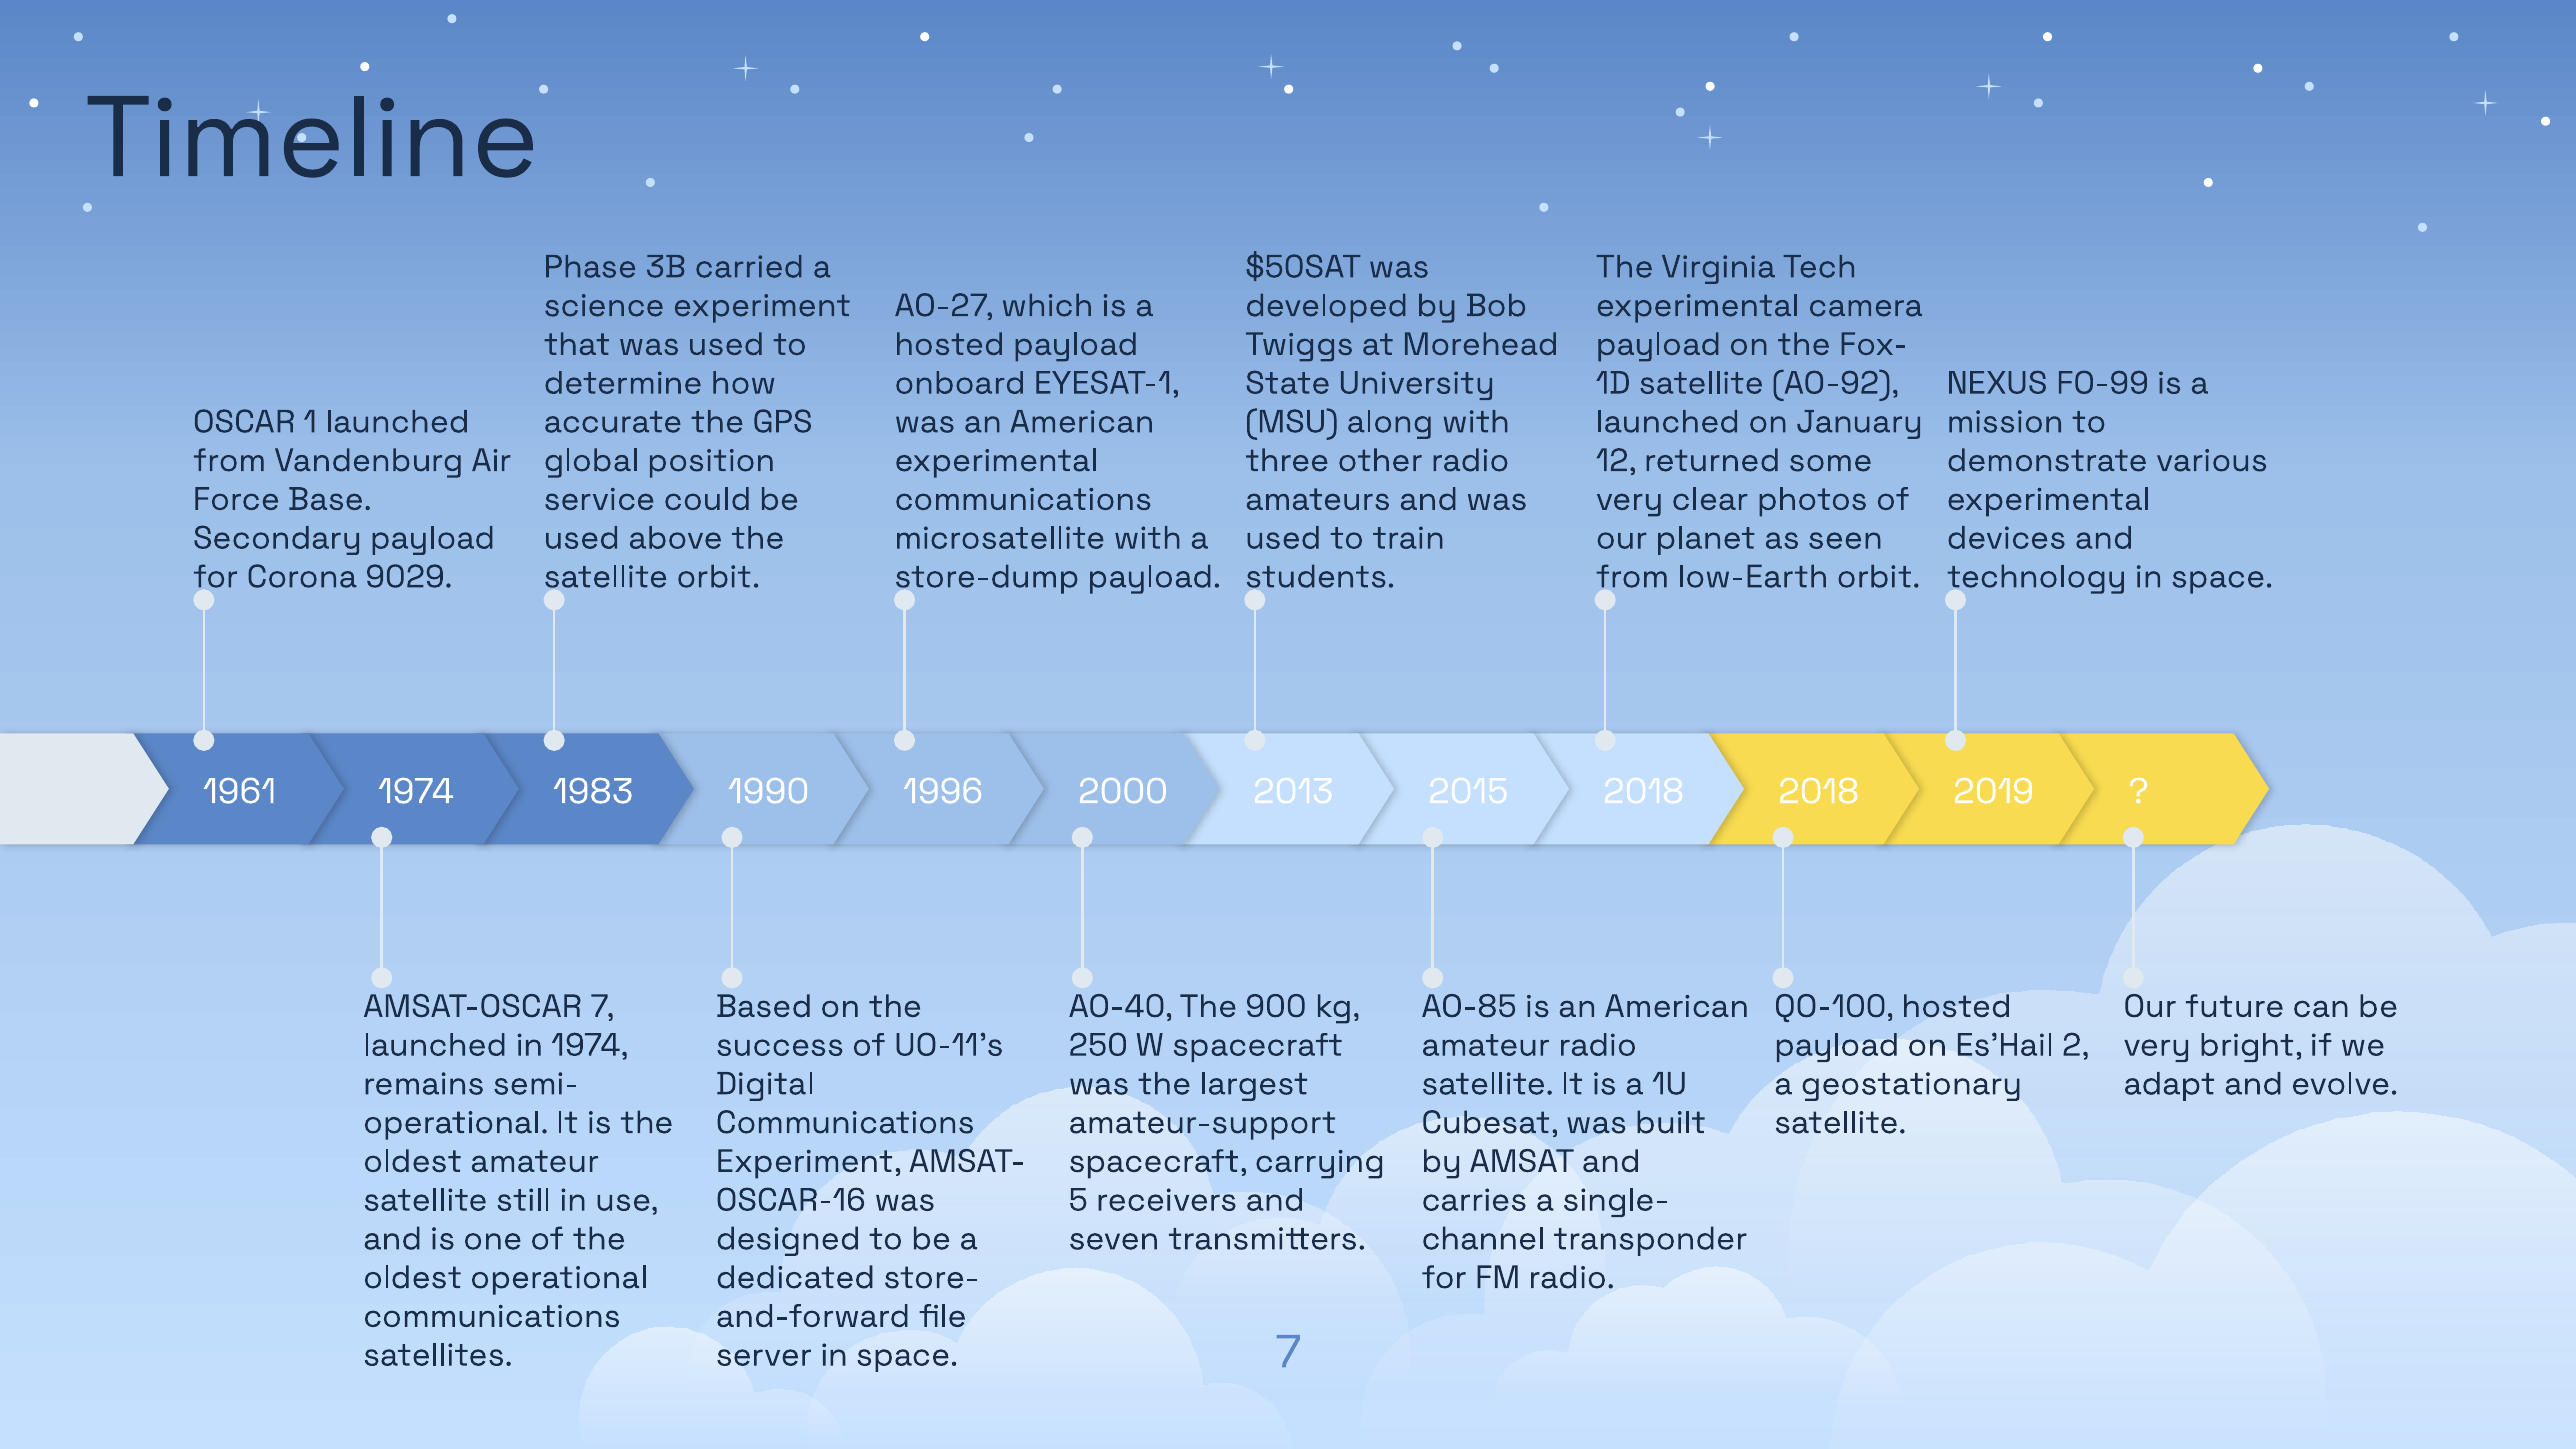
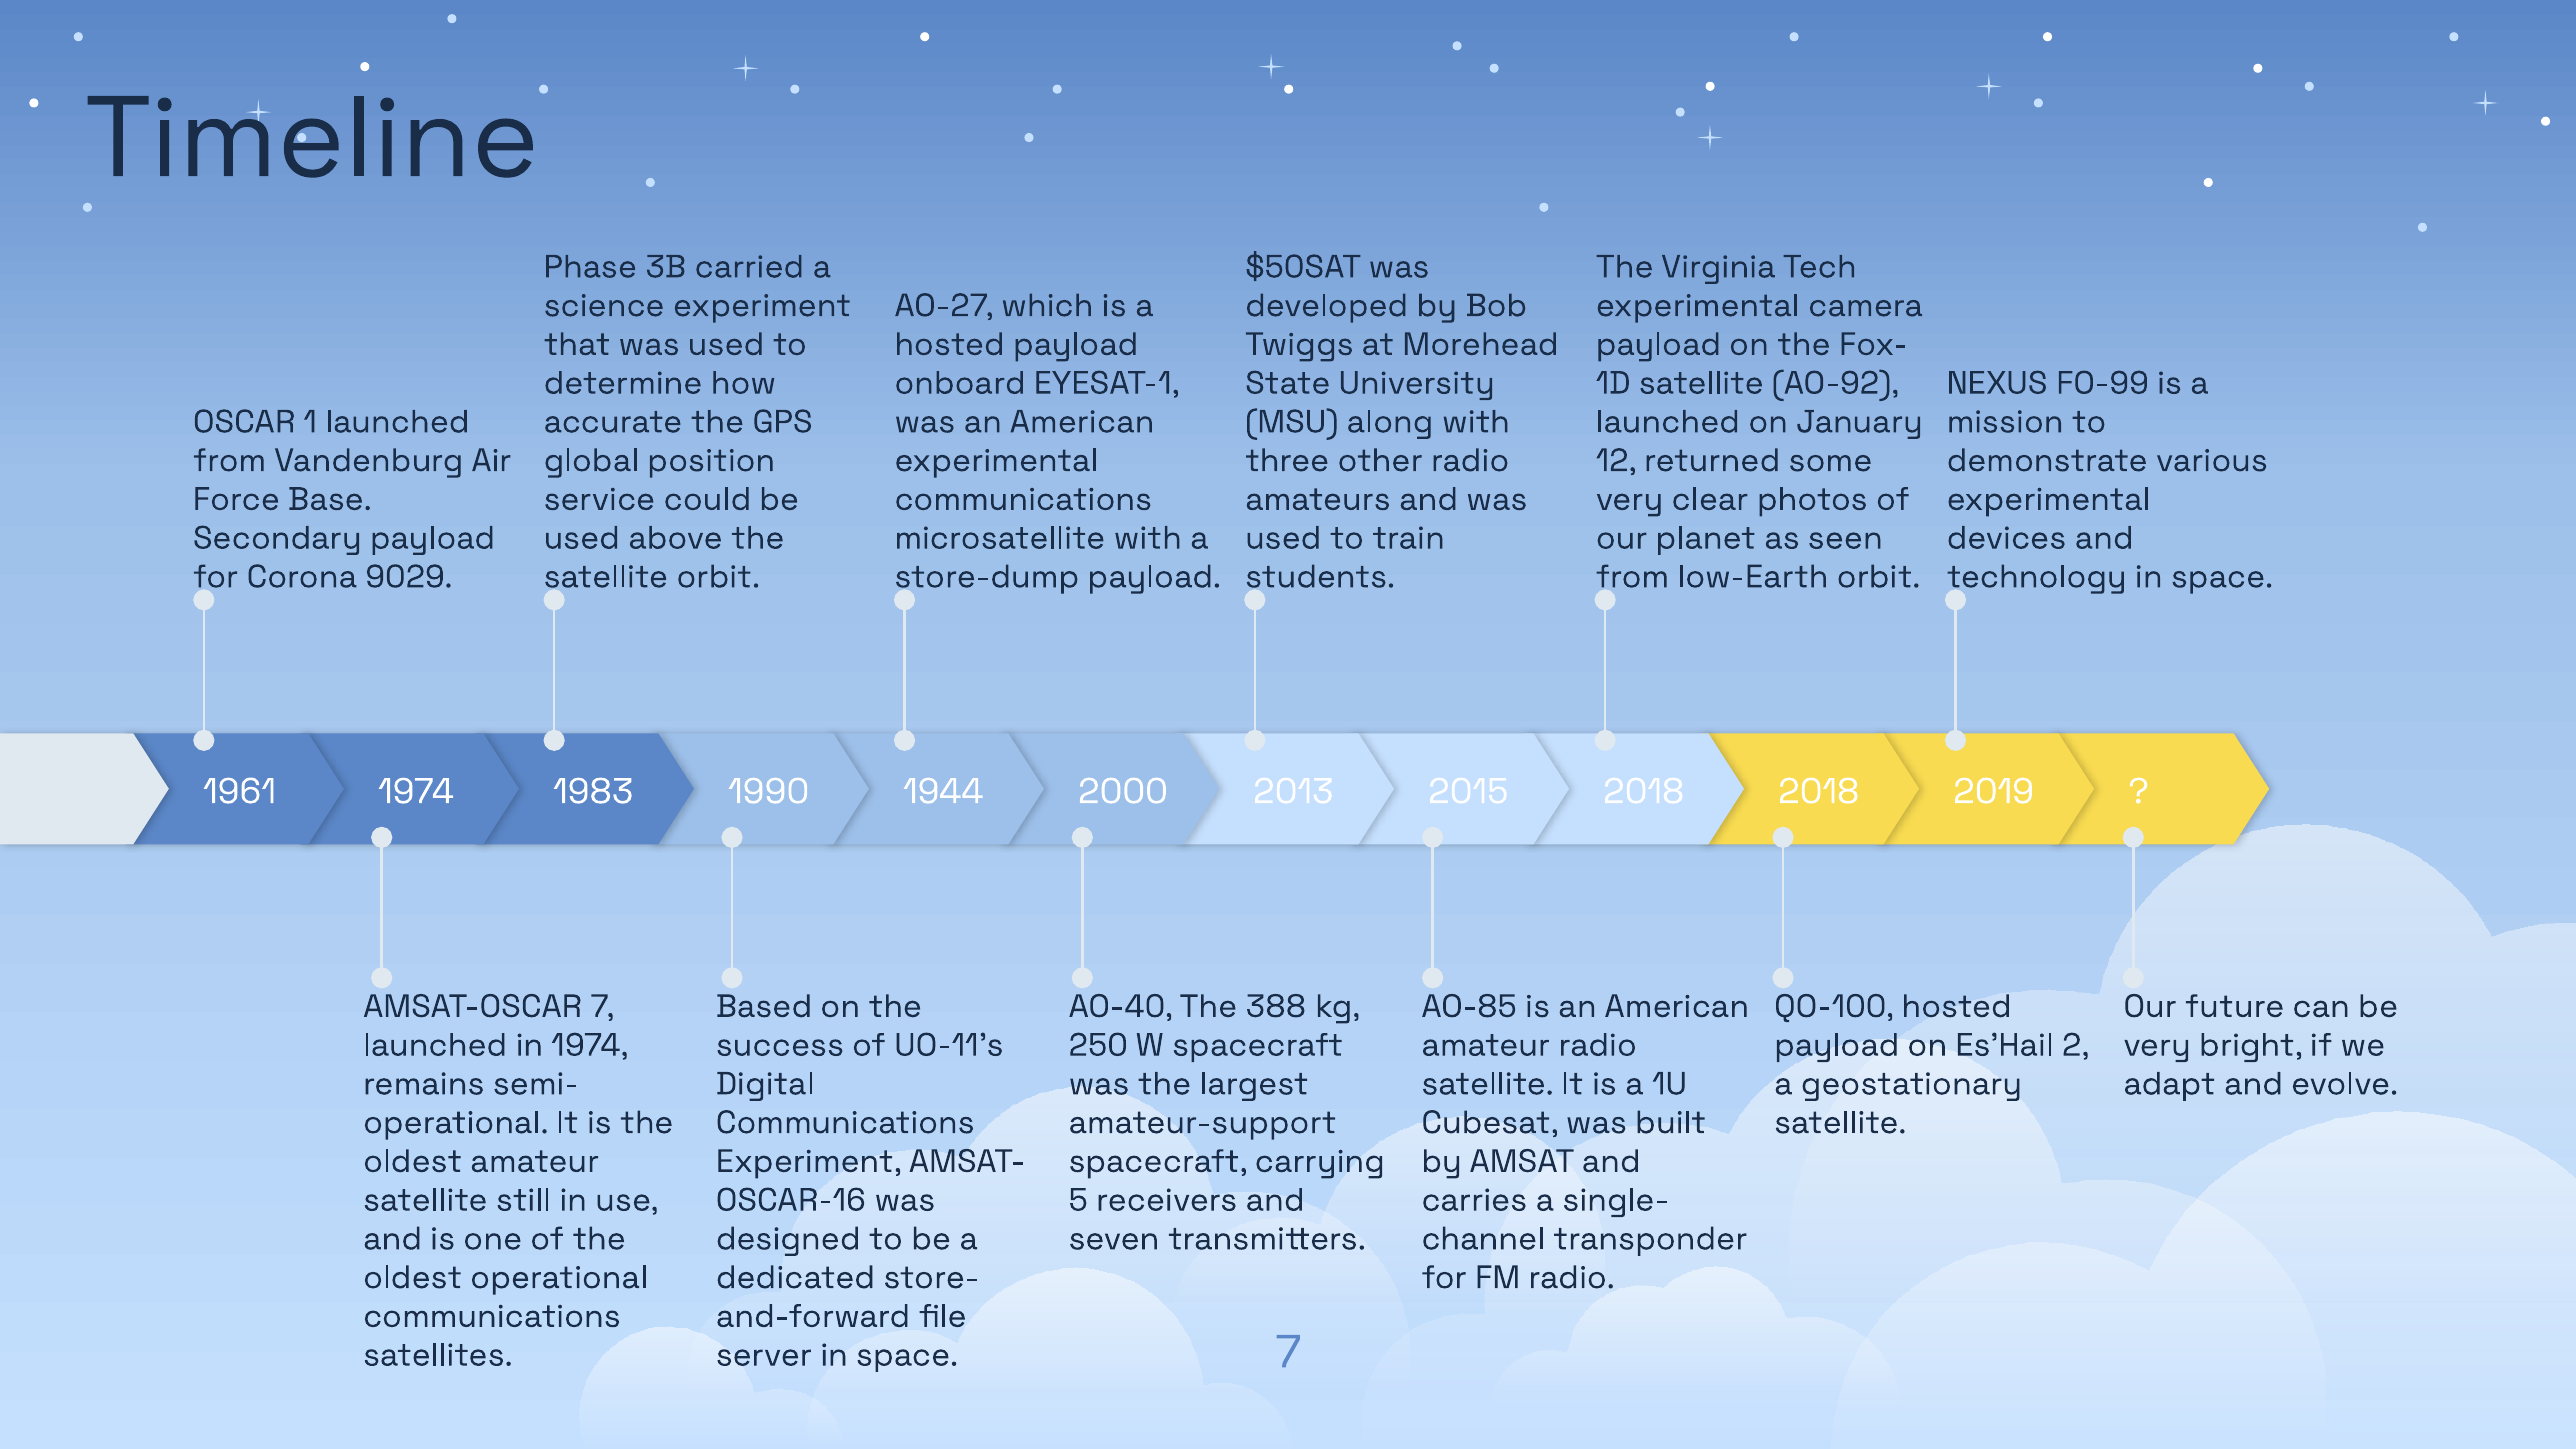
1996: 1996 -> 1944 (943, 791)
900: 900 -> 388 (1276, 1006)
